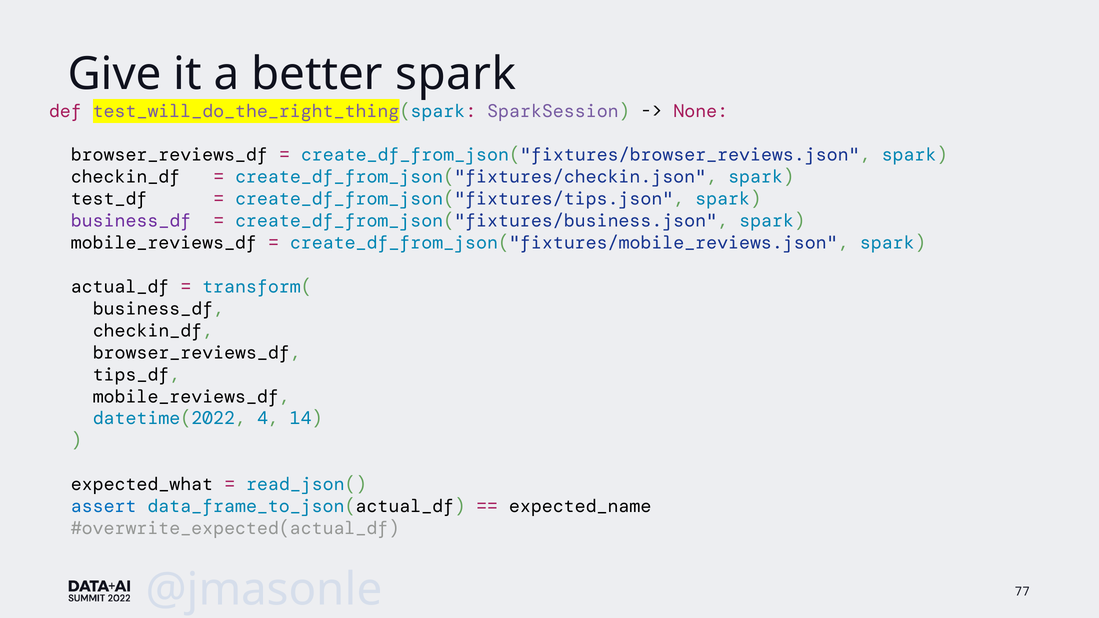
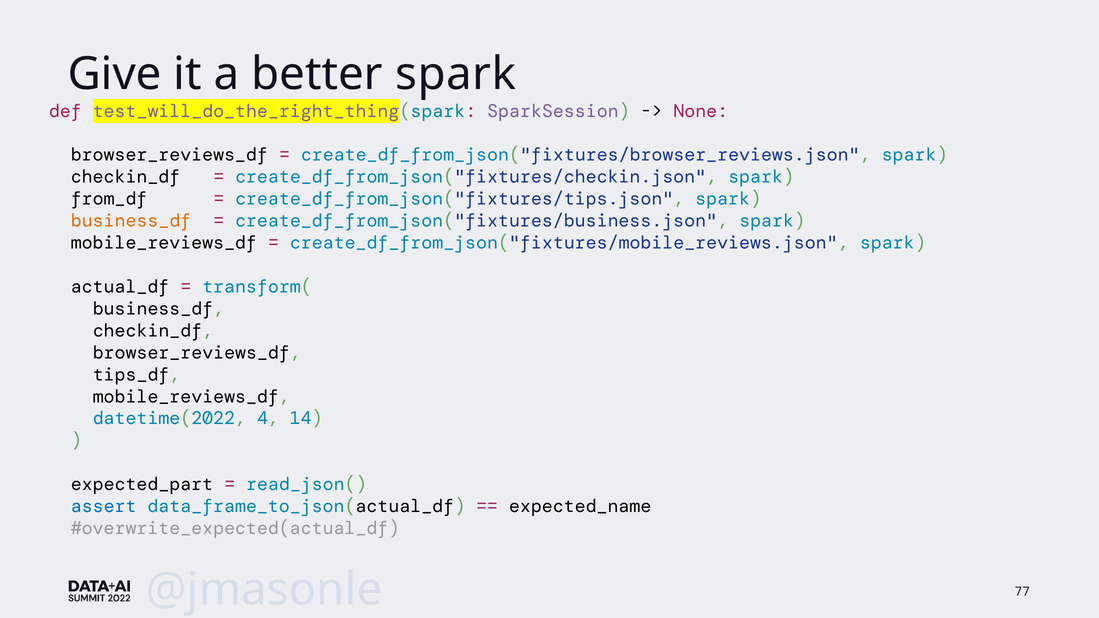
test_df: test_df -> from_df (109, 199)
business_df colour: purple -> orange (131, 221)
expected_what: expected_what -> expected_part (142, 485)
